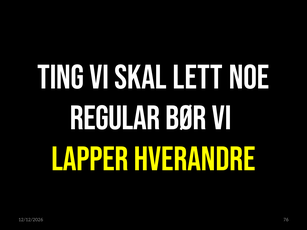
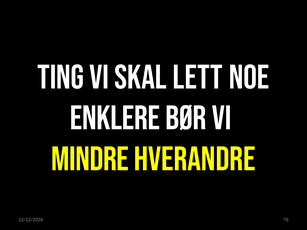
REGULAR: REGULAR -> ENKLERE (115, 118)
LAPPER: LAPPER -> MINDRE (90, 159)
